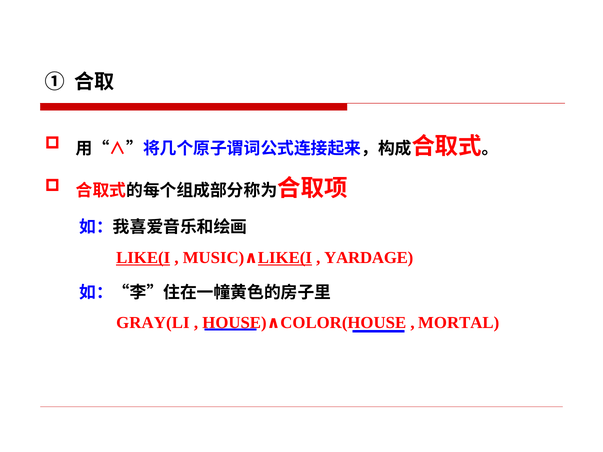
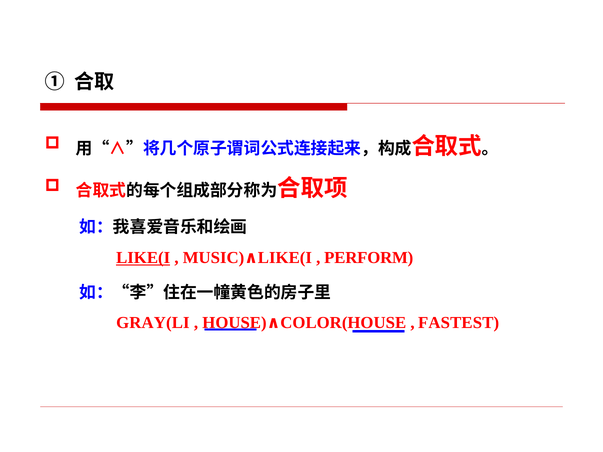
LIKE(I underline: present -> none (285, 258)
YARDAGE: YARDAGE -> PERFORM (369, 258)
MORTAL: MORTAL -> FASTEST (459, 323)
